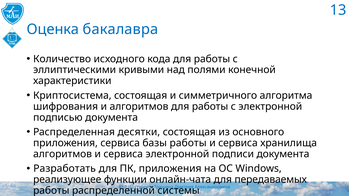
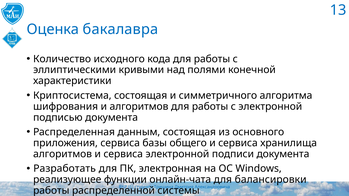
десятки: десятки -> данным (139, 132)
базы работы: работы -> общего (188, 143)
ПК приложения: приложения -> электронная (170, 169)
передаваемых: передаваемых -> балансировки (271, 180)
